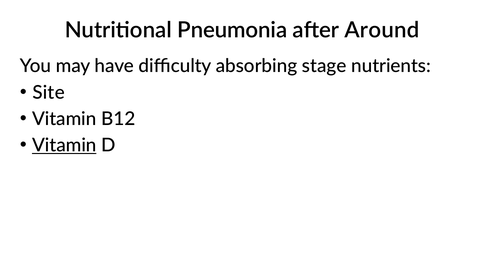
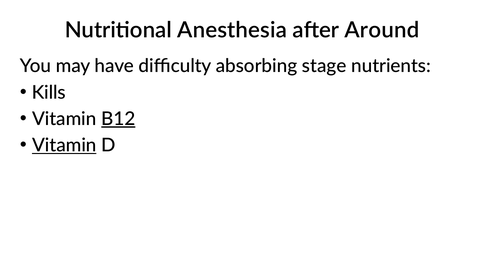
Pneumonia: Pneumonia -> Anesthesia (232, 30)
Site: Site -> Kills (49, 93)
B12 underline: none -> present (118, 119)
